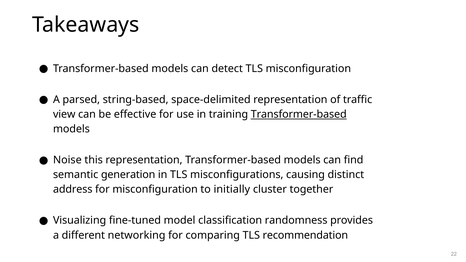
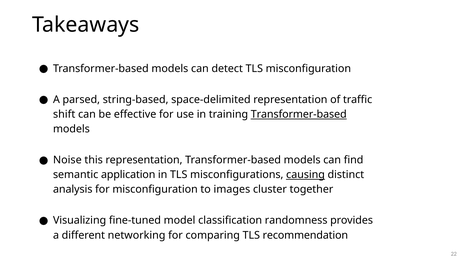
view: view -> shift (64, 114)
generation: generation -> application (128, 175)
causing underline: none -> present (306, 175)
address: address -> analysis (73, 190)
initially: initially -> images (232, 190)
